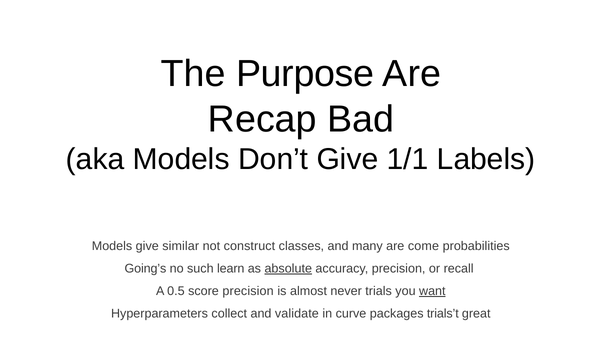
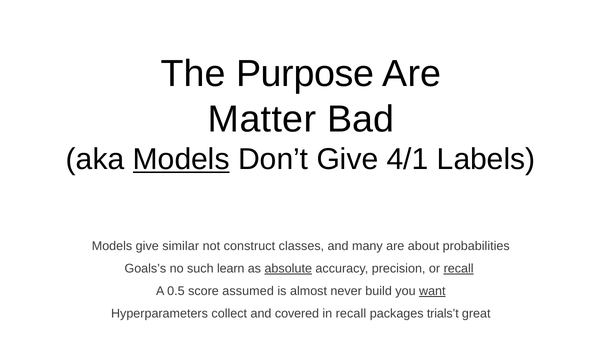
Recap: Recap -> Matter (262, 119)
Models underline: none -> present (181, 159)
1/1: 1/1 -> 4/1 (408, 159)
come: come -> about (424, 246)
Going’s: Going’s -> Goals’s (145, 268)
recall underline: none -> present (459, 268)
score precision: precision -> assumed (248, 291)
trials: trials -> build (379, 291)
validate: validate -> covered (297, 313)
in curve: curve -> recall (351, 313)
